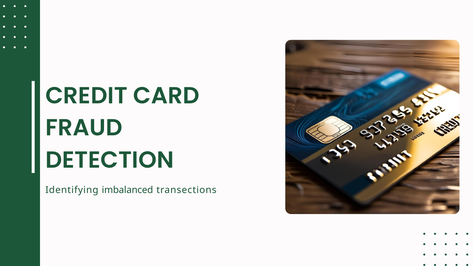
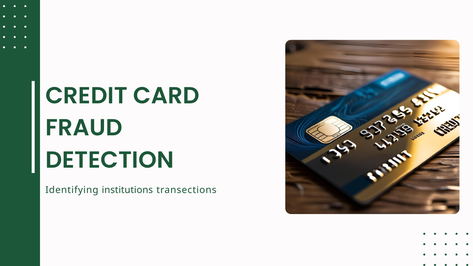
imbalanced: imbalanced -> institutions (127, 190)
